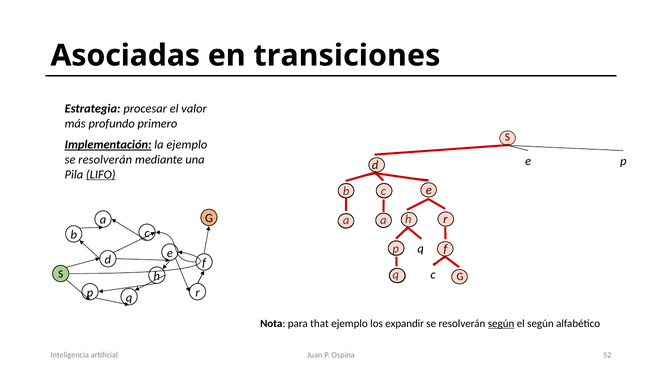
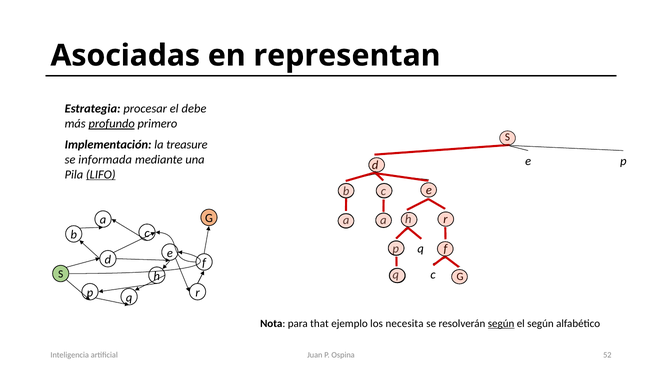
transiciones: transiciones -> representan (347, 56)
valor: valor -> debe (194, 109)
profundo underline: none -> present (112, 124)
Implementación underline: present -> none (108, 145)
la ejemplo: ejemplo -> treasure (187, 145)
resolverán: resolverán -> informada (105, 160)
expandir: expandir -> necesita (405, 324)
